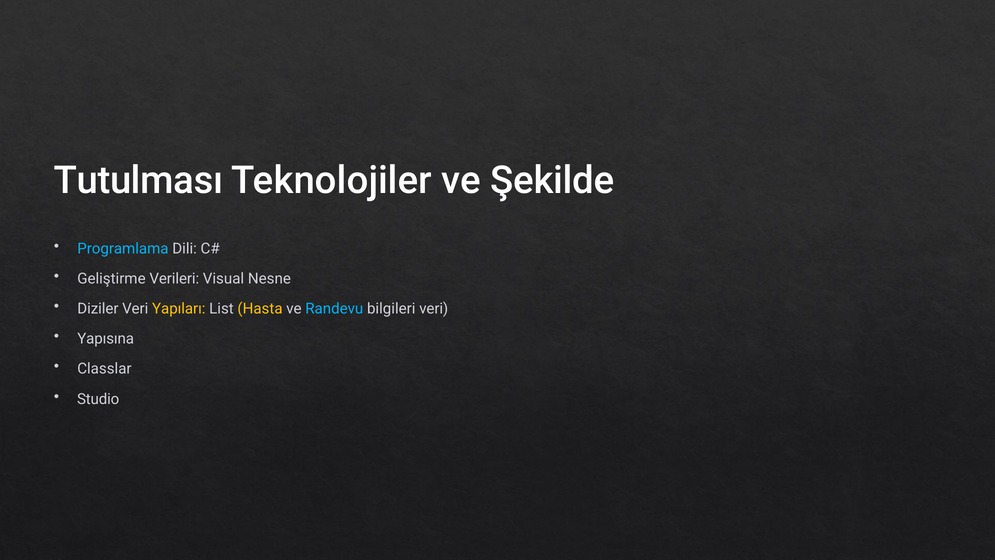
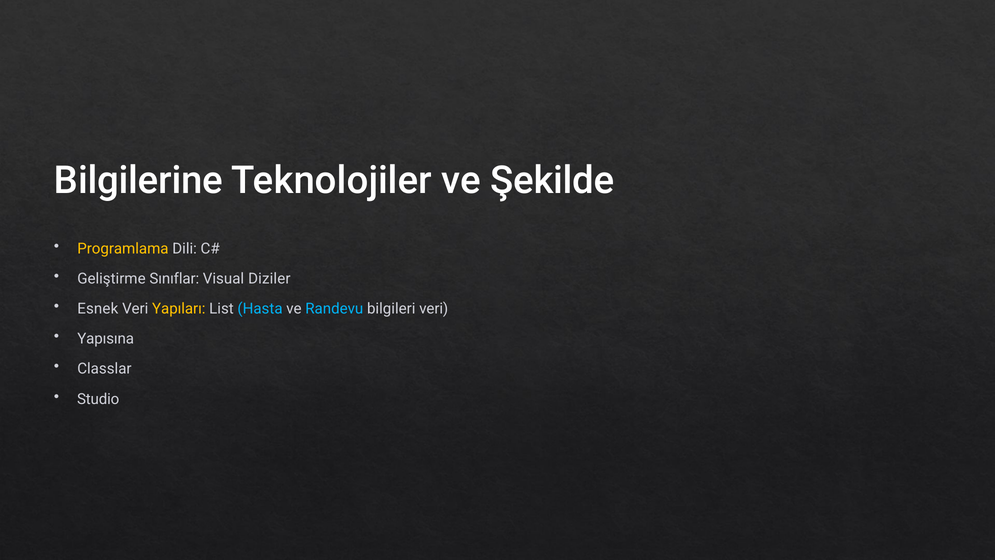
Tutulması: Tutulması -> Bilgilerine (138, 180)
Programlama colour: light blue -> yellow (123, 248)
Verileri: Verileri -> Sınıflar (174, 279)
Nesne: Nesne -> Diziler (269, 279)
Diziler: Diziler -> Esnek (98, 309)
Hasta colour: yellow -> light blue (260, 309)
